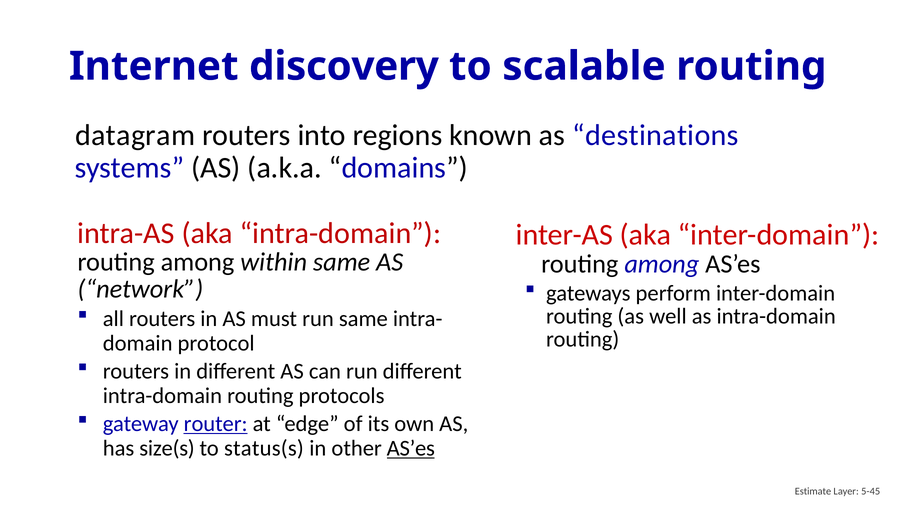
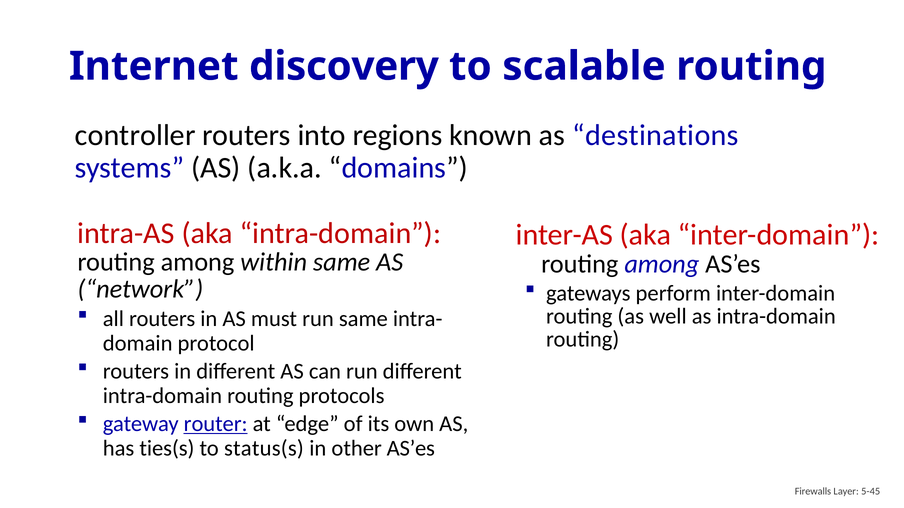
datagram: datagram -> controller (135, 135)
size(s: size(s -> ties(s (167, 449)
AS’es underline: present -> none (411, 449)
Estimate: Estimate -> Firewalls (813, 492)
